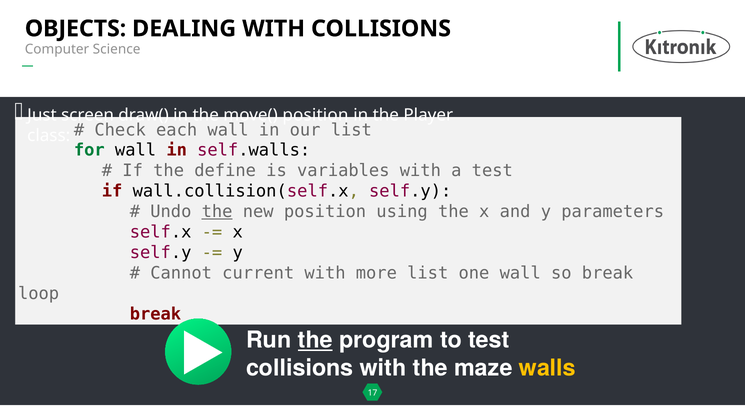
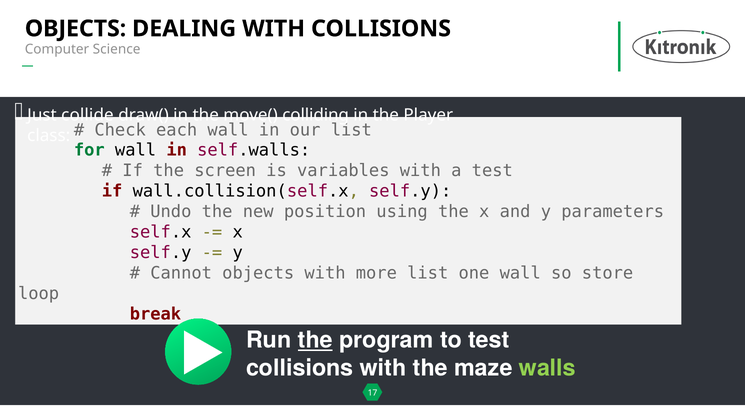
screen: screen -> collide (87, 115)
move( position: position -> colliding (316, 115)
define: define -> screen (225, 171)
the underline: present -> none (217, 212)
Cannot current: current -> objects (258, 273)
so break: break -> store (608, 273)
walls colour: yellow -> light green (547, 368)
